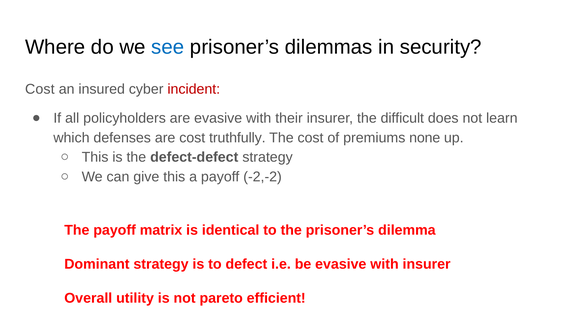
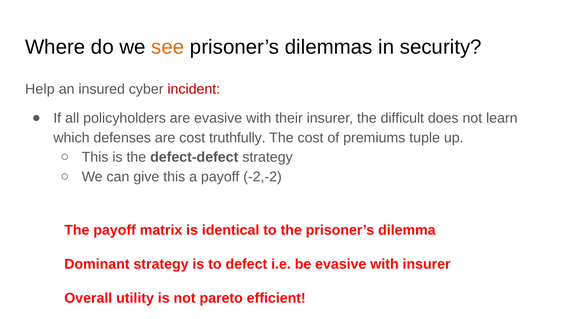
see colour: blue -> orange (168, 47)
Cost: Cost -> Help (40, 89)
none: none -> tuple (425, 138)
